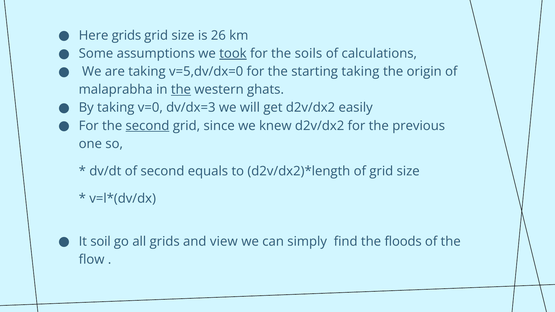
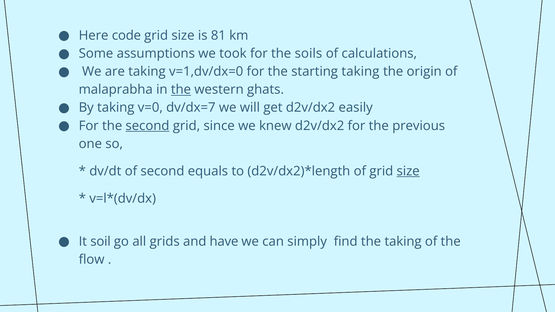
Here grids: grids -> code (126, 35)
26: 26 -> 81 (218, 35)
took underline: present -> none (233, 54)
v=5,dv/dx=0: v=5,dv/dx=0 -> v=1,dv/dx=0 (206, 72)
dv/dx=3: dv/dx=3 -> dv/dx=7 (191, 108)
size underline: none -> present (408, 171)
view: view -> have (224, 242)
the floods: floods -> taking (403, 242)
